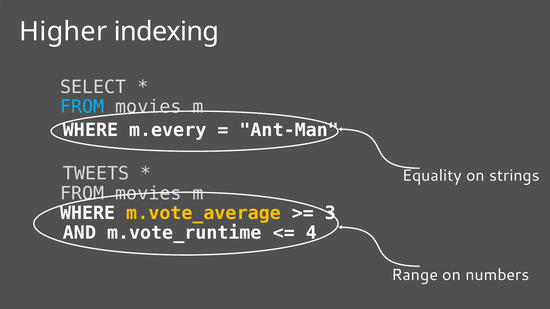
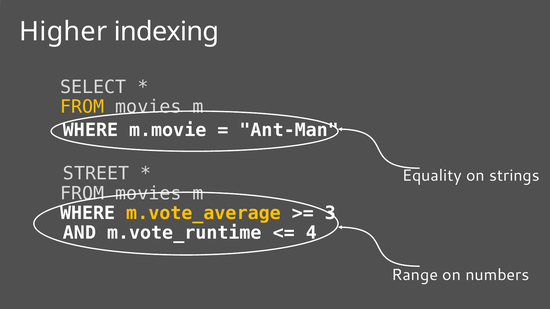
FROM colour: light blue -> yellow (82, 107)
m.every: m.every -> m.movie (168, 130)
TWEETS: TWEETS -> STREET (96, 174)
